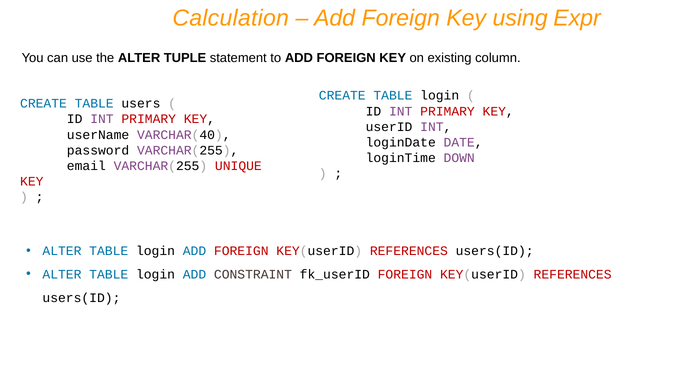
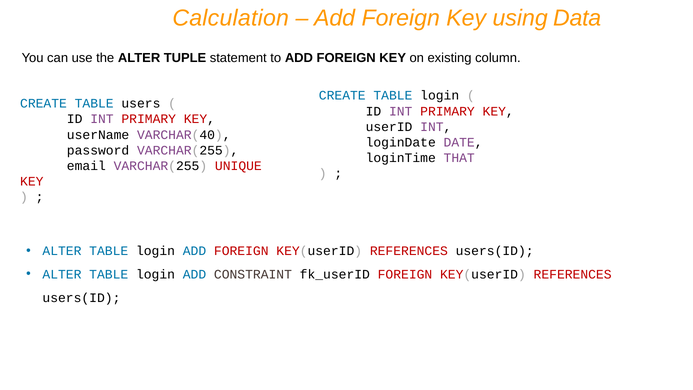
Expr: Expr -> Data (577, 18)
DOWN: DOWN -> THAT (459, 158)
